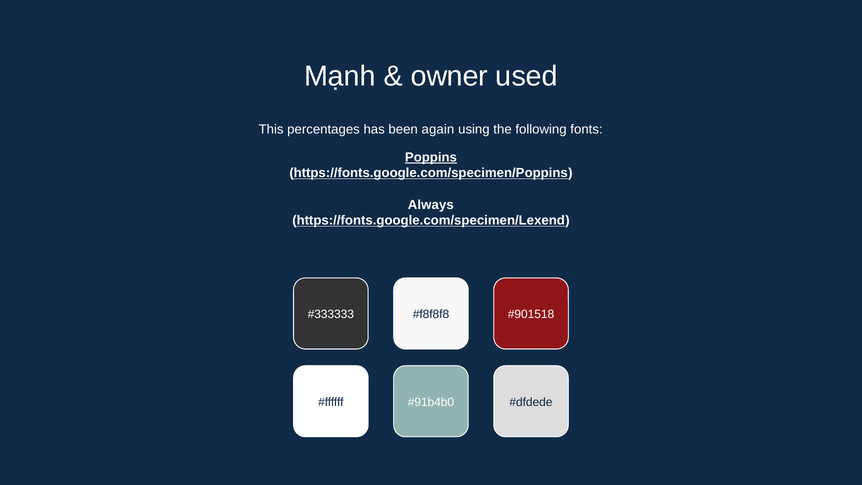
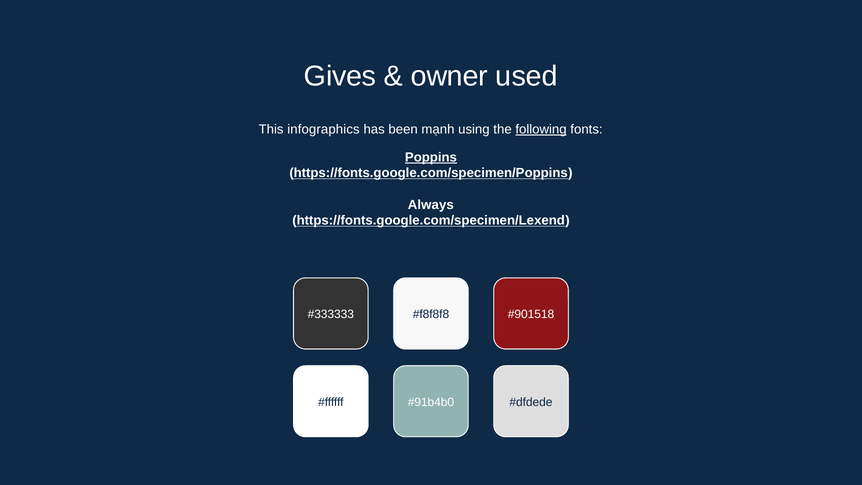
Mạnh: Mạnh -> Gives (340, 76)
percentages: percentages -> infographics (323, 129)
again: again -> mạnh (438, 129)
following underline: none -> present (541, 129)
